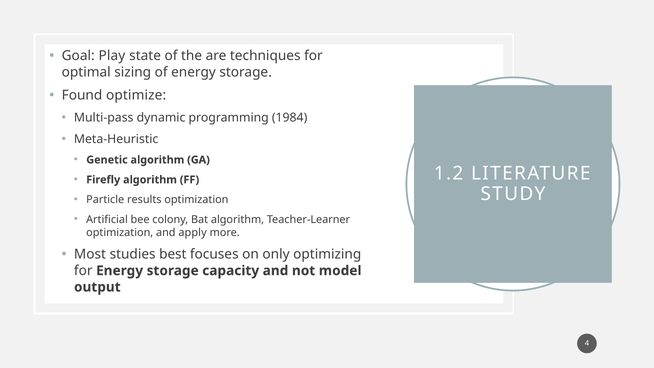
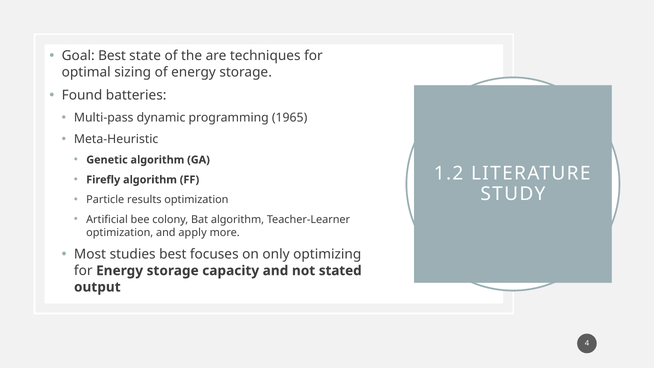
Goal Play: Play -> Best (112, 56)
optimize: optimize -> batteries (136, 95)
1984: 1984 -> 1965 (290, 118)
model: model -> stated (340, 271)
